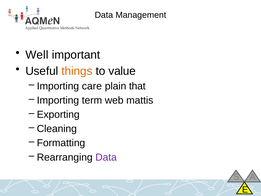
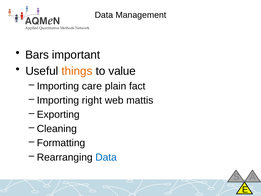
Well: Well -> Bars (37, 55)
that: that -> fact (137, 86)
term: term -> right (92, 100)
Data colour: purple -> blue (106, 157)
